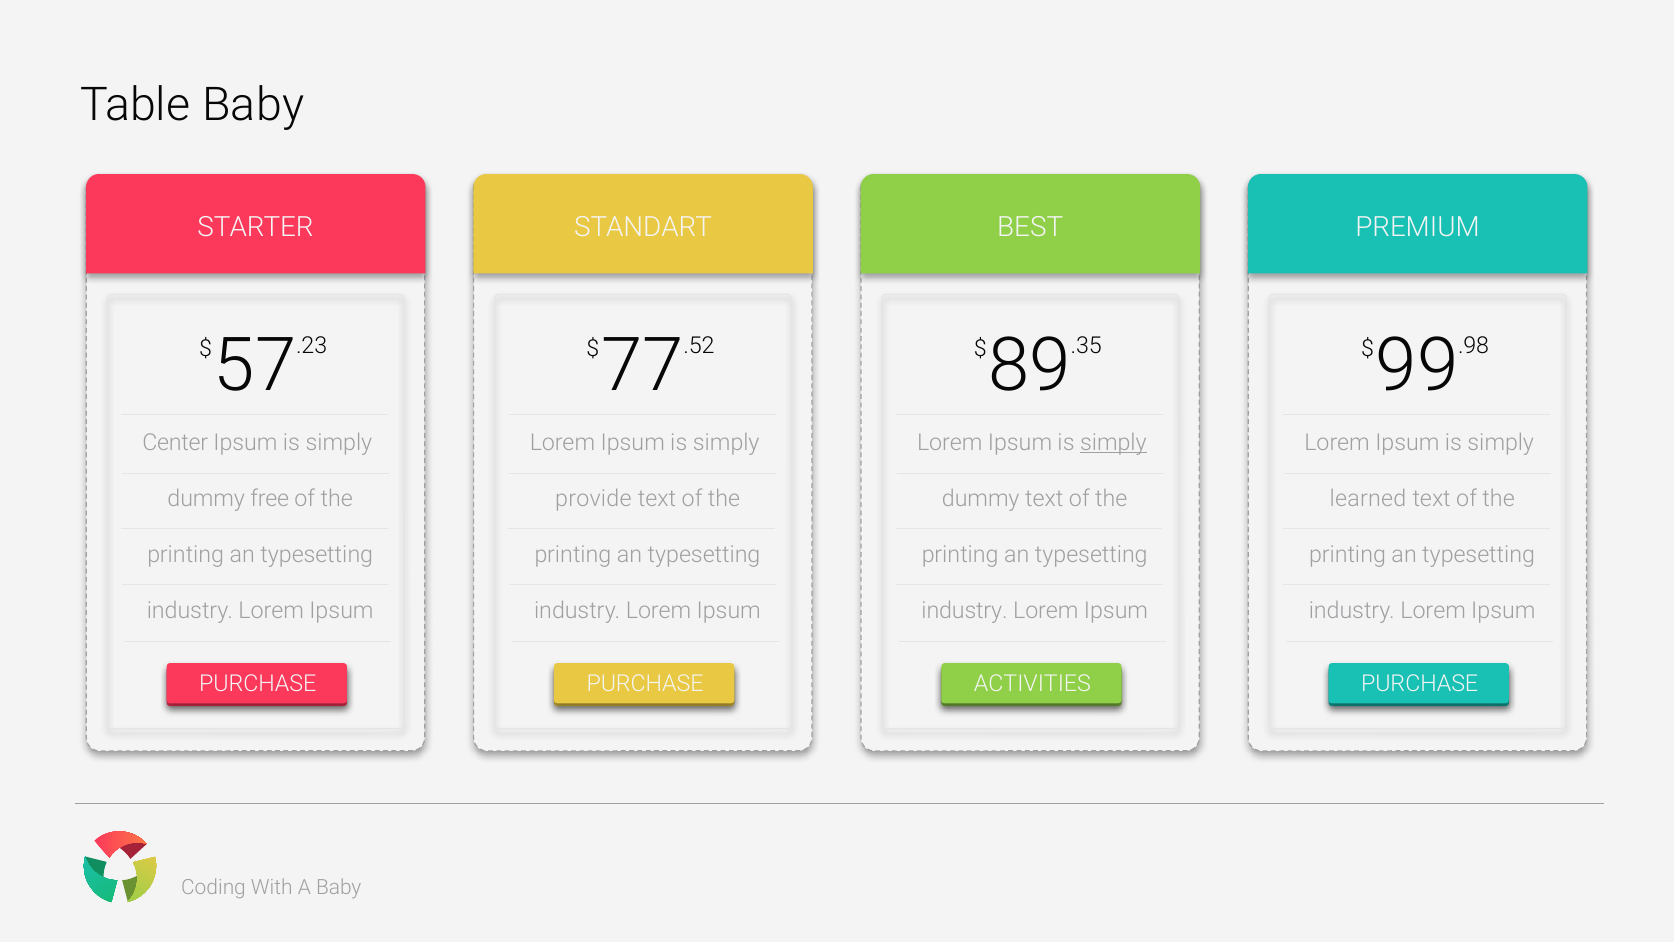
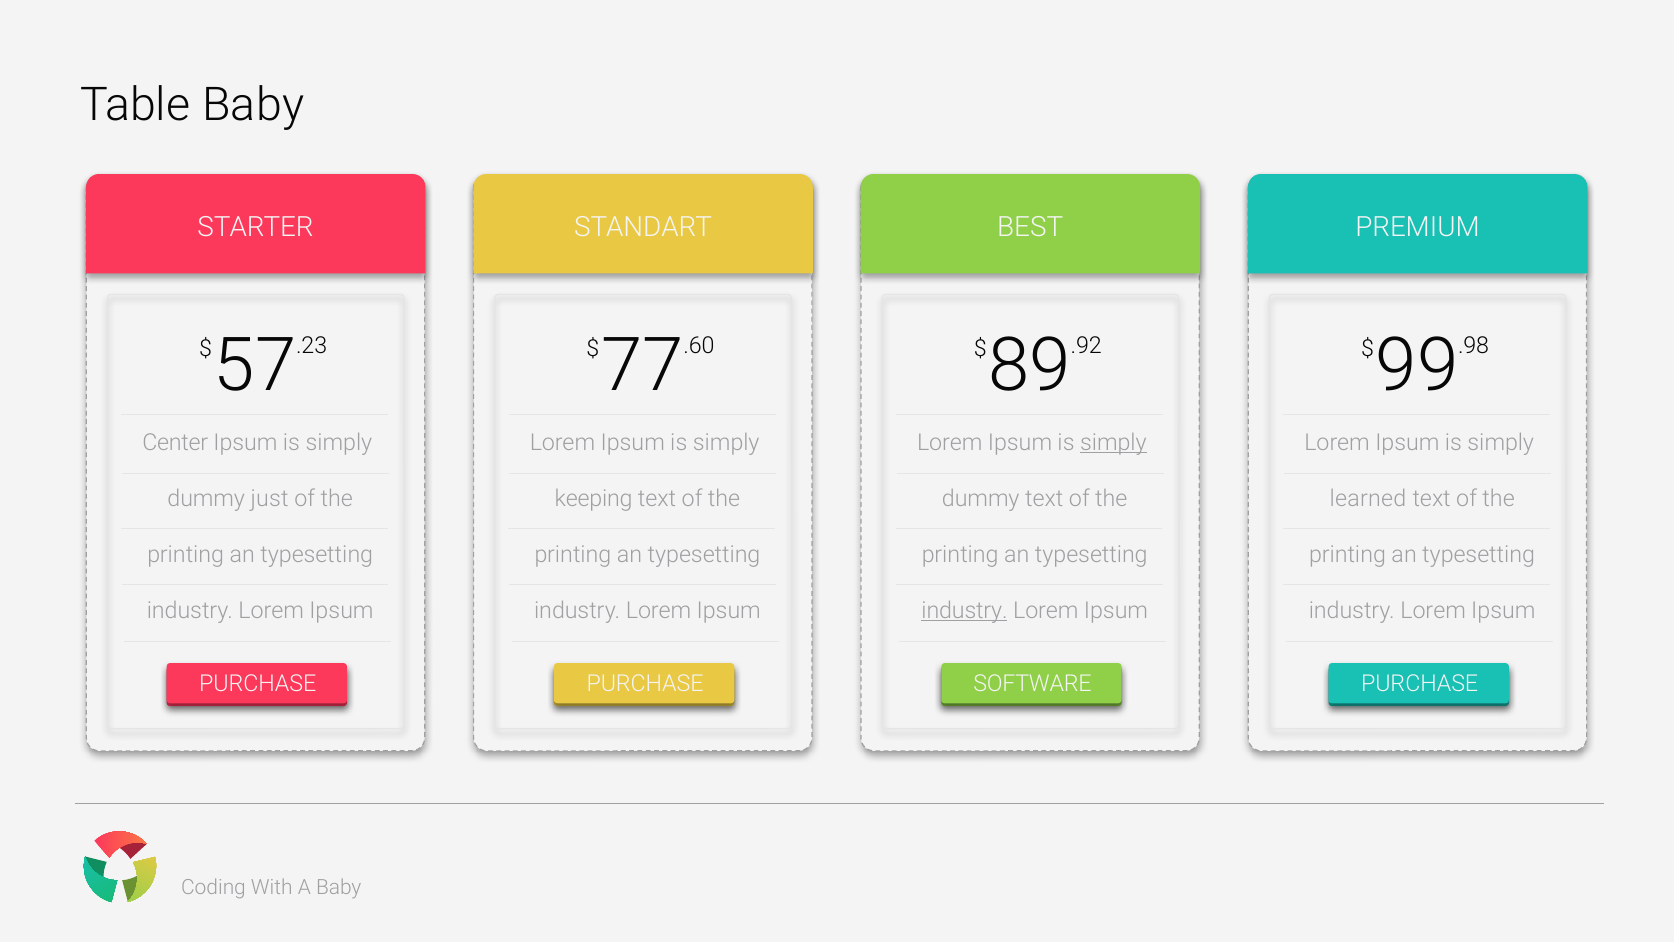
.52: .52 -> .60 (699, 346)
.35: .35 -> .92 (1086, 346)
free: free -> just (270, 498)
provide: provide -> keeping (594, 498)
industry underline: none -> present (965, 610)
ACTIVITIES: ACTIVITIES -> SOFTWARE (1032, 683)
